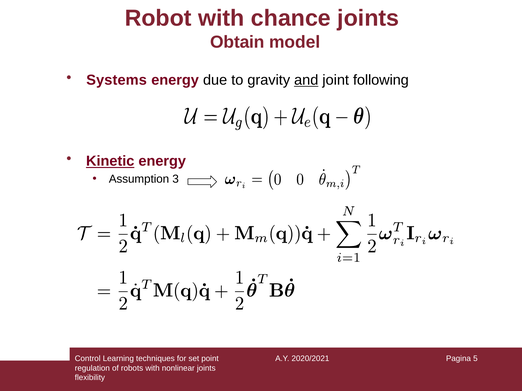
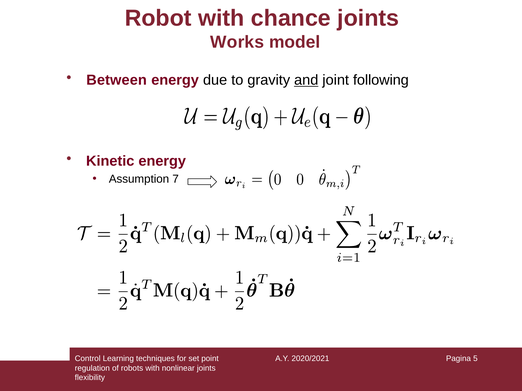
Obtain: Obtain -> Works (237, 42)
Systems: Systems -> Between (117, 80)
Kinetic underline: present -> none (110, 161)
3: 3 -> 7 (176, 179)
